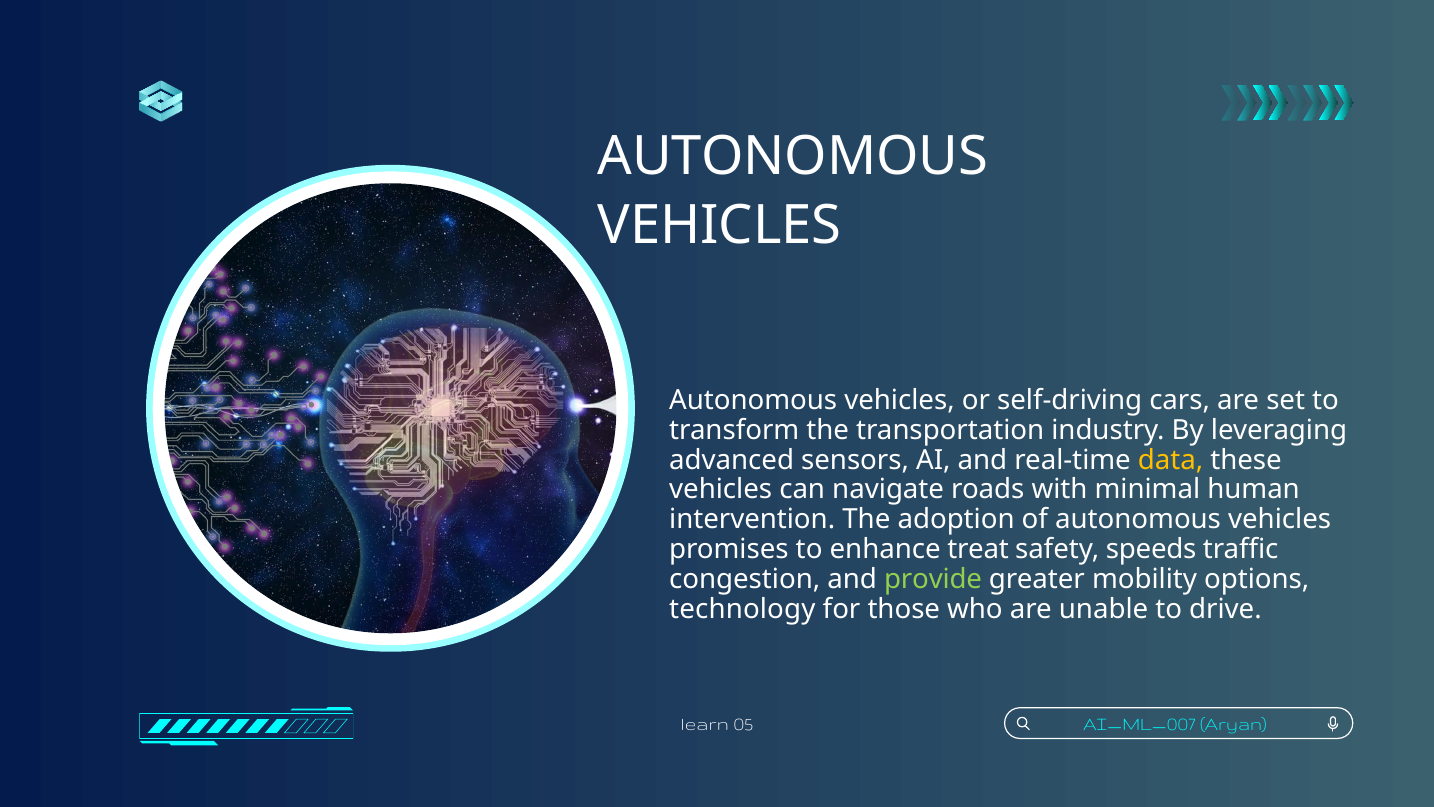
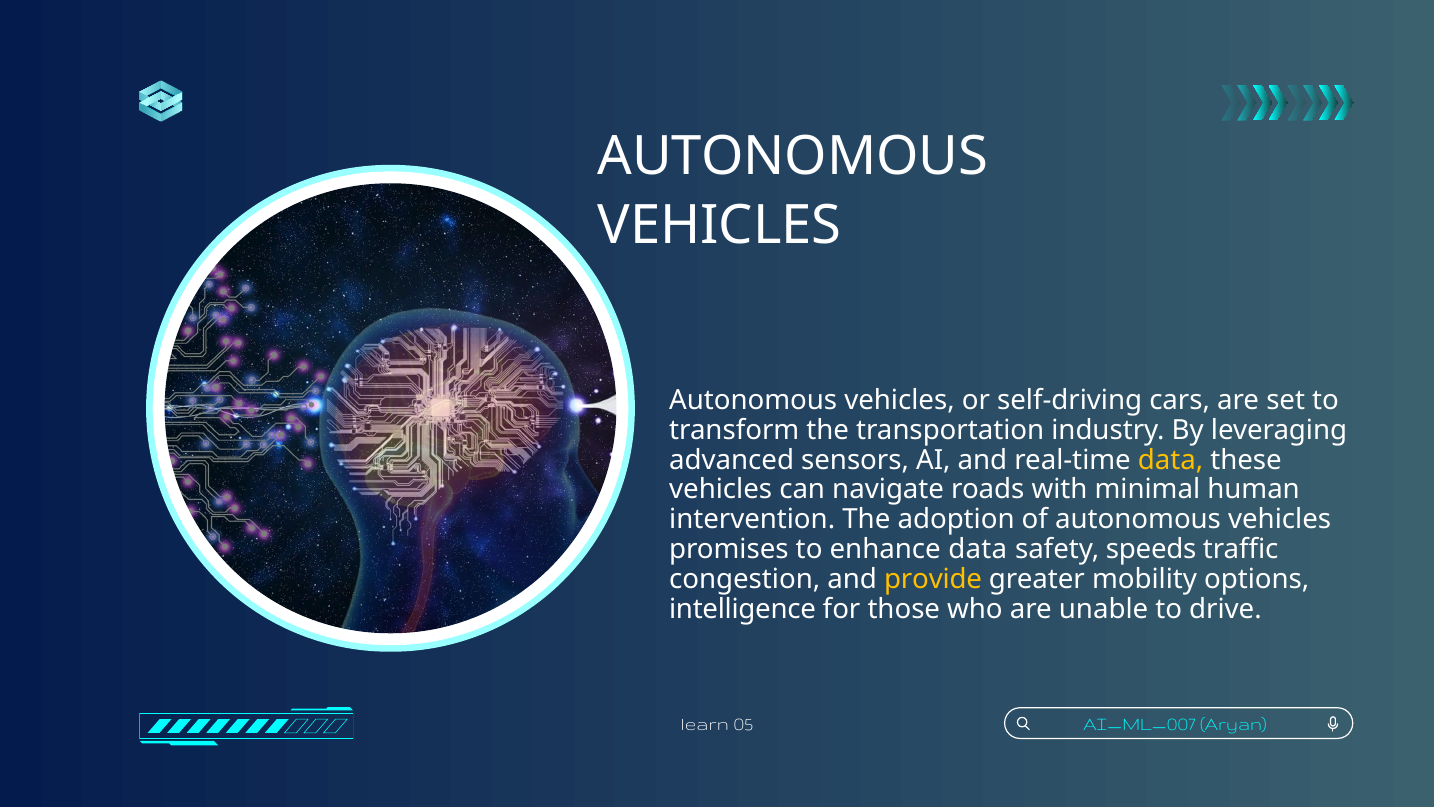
enhance treat: treat -> data (978, 549)
provide colour: light green -> yellow (933, 579)
technology: technology -> intelligence (743, 609)
